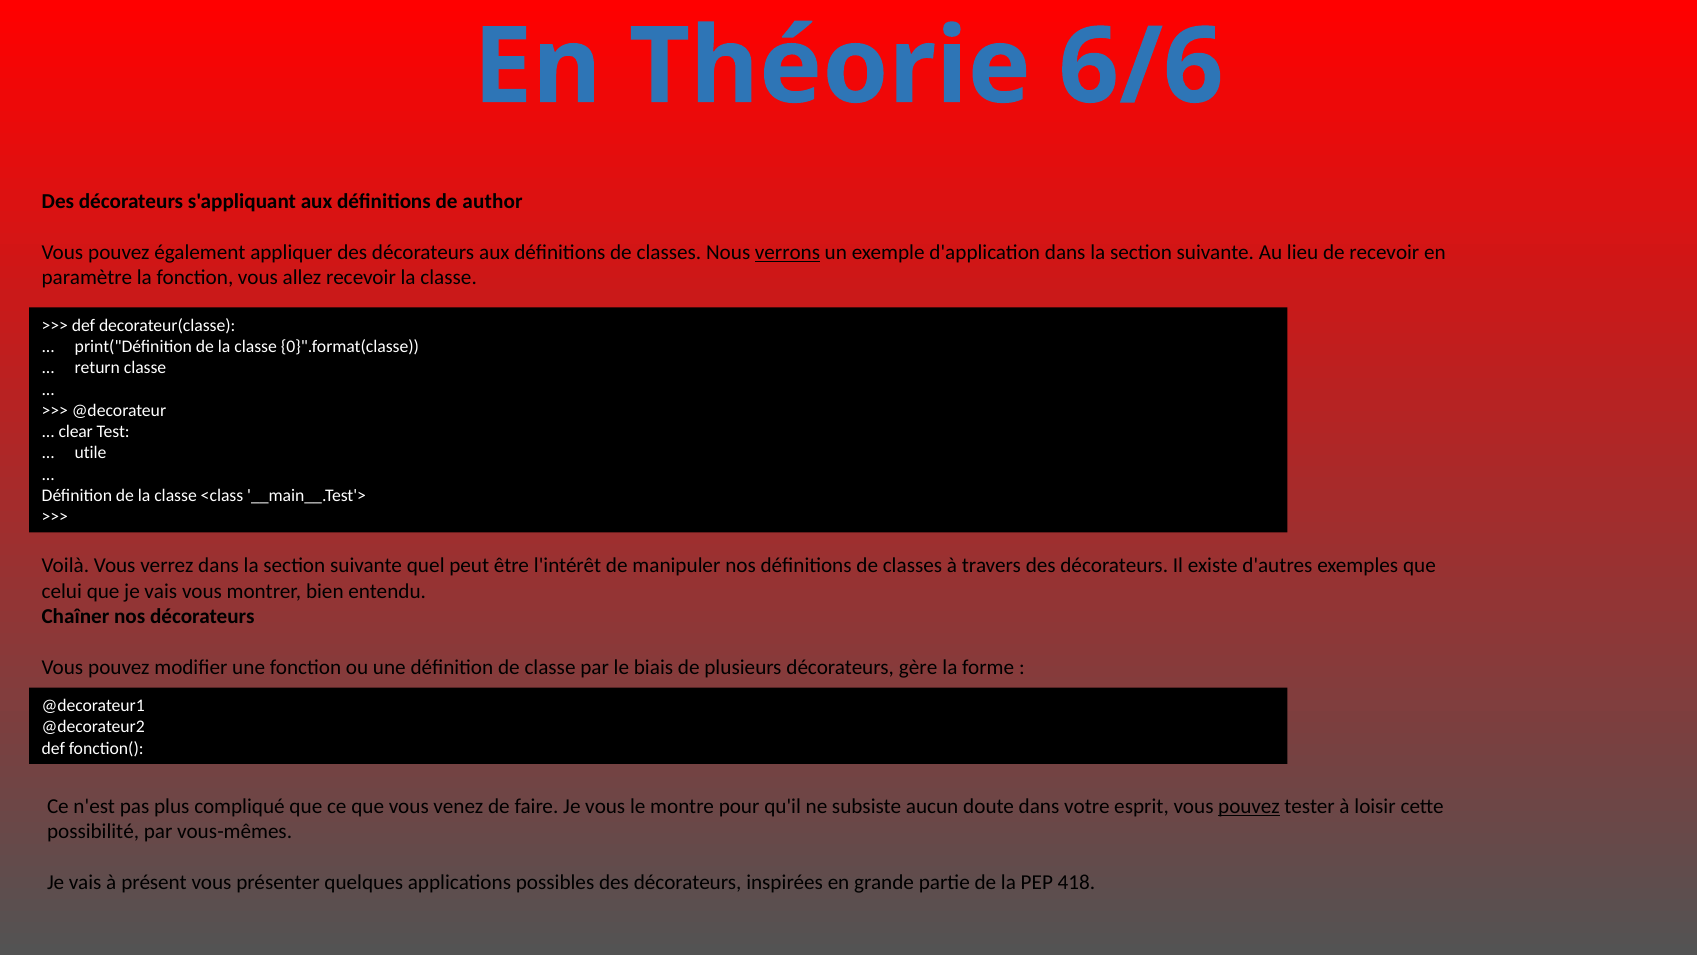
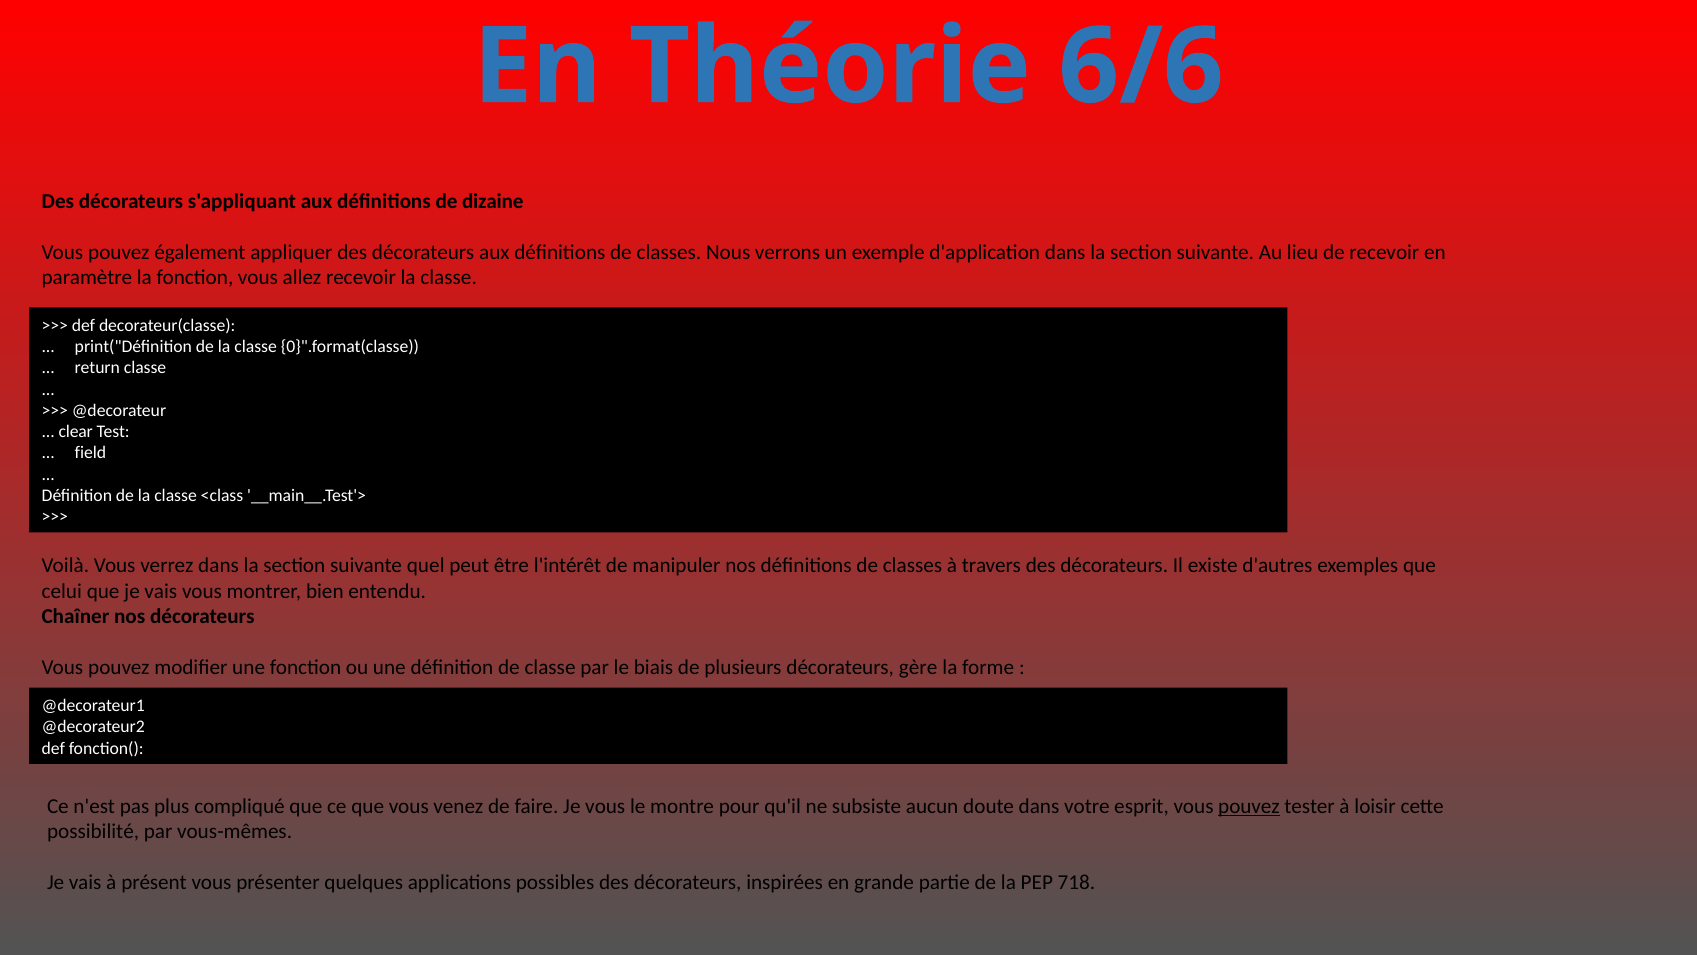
author: author -> dizaine (493, 201)
verrons underline: present -> none (788, 252)
utile: utile -> field (90, 453)
418: 418 -> 718 (1076, 882)
